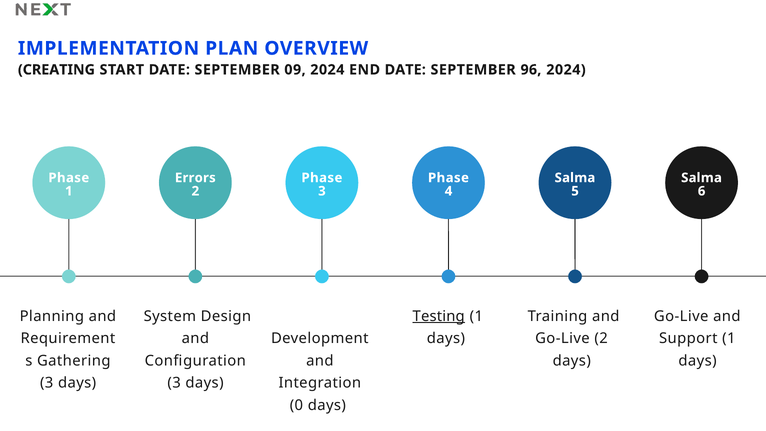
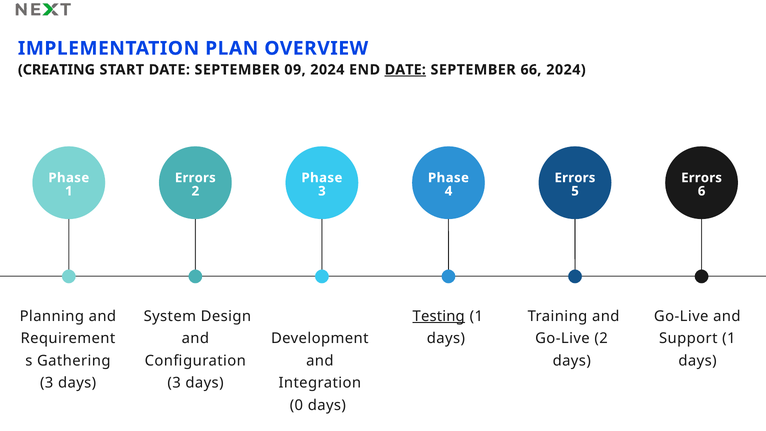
DATE underline: none -> present (405, 70)
96: 96 -> 66 (531, 70)
Salma: Salma -> Errors (575, 178)
Salma: Salma -> Errors (702, 178)
